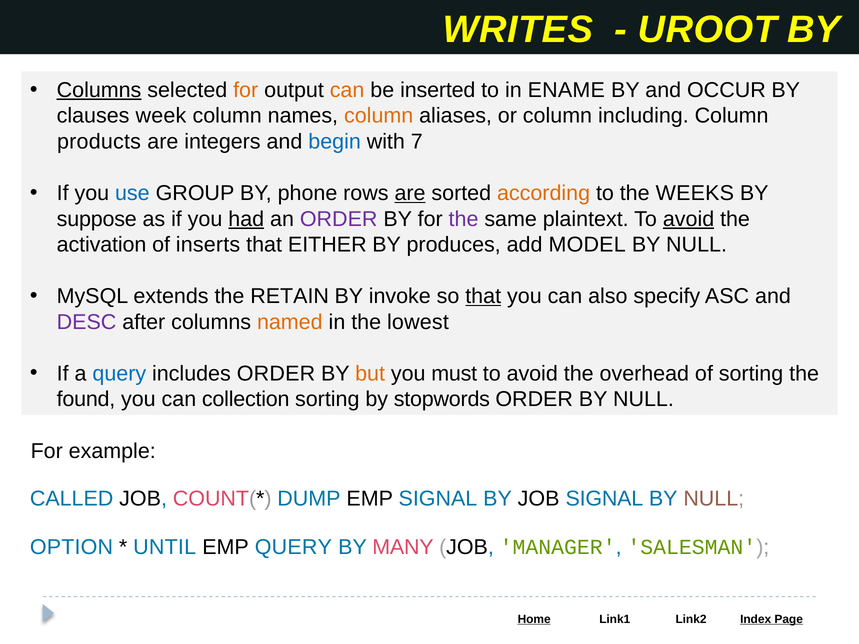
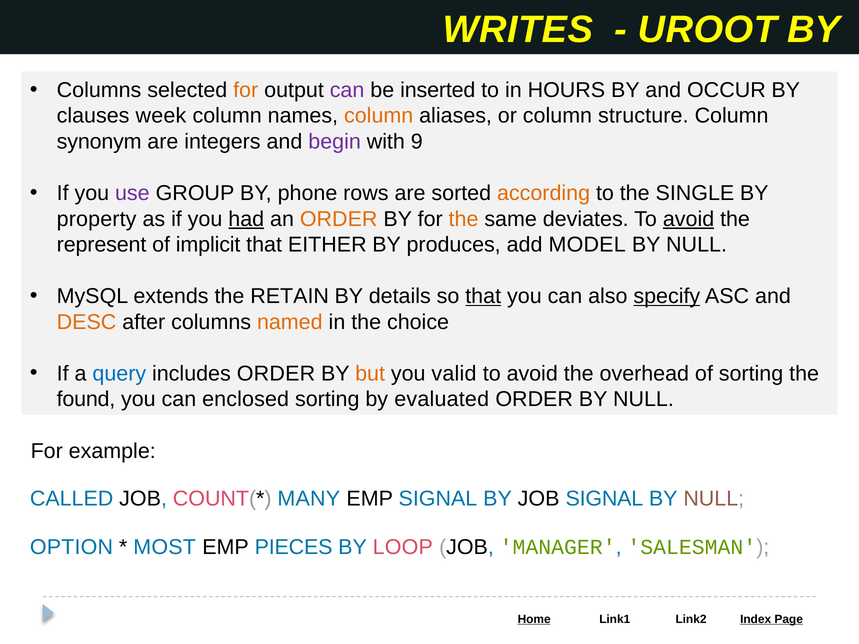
Columns underline: present -> none (99, 90)
can colour: orange -> purple (347, 90)
ENAME: ENAME -> HOURS (566, 90)
including: including -> structure (643, 116)
products: products -> synonym (99, 142)
begin colour: blue -> purple (335, 142)
7: 7 -> 9 (417, 142)
use colour: blue -> purple (132, 193)
are underline: present -> none (410, 193)
WEEKS: WEEKS -> SINGLE (695, 193)
suppose: suppose -> property (97, 219)
ORDER colour: purple -> orange (339, 219)
the colour: purple -> orange (464, 219)
plaintext: plaintext -> deviates (586, 219)
activation: activation -> represent (102, 245)
inserts: inserts -> implicit (208, 245)
invoke: invoke -> details (400, 296)
specify underline: none -> present (667, 296)
DESC colour: purple -> orange (87, 322)
lowest: lowest -> choice (418, 322)
must: must -> valid (454, 374)
collection: collection -> enclosed (246, 399)
stopwords: stopwords -> evaluated (442, 399)
DUMP: DUMP -> MANY (309, 499)
UNTIL: UNTIL -> MOST (165, 548)
EMP QUERY: QUERY -> PIECES (294, 548)
MANY: MANY -> LOOP (403, 548)
